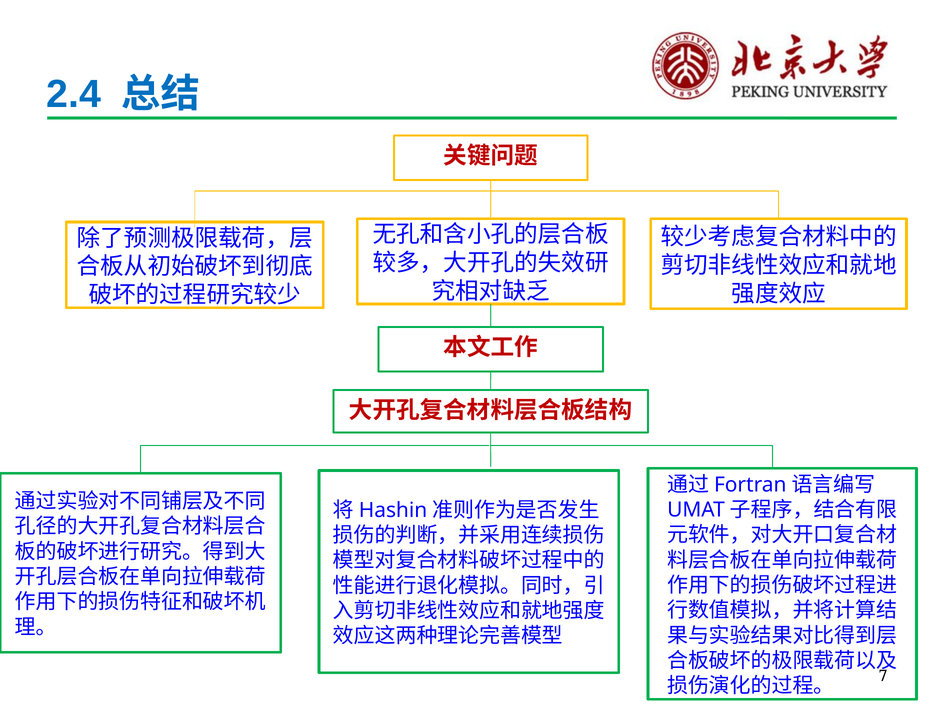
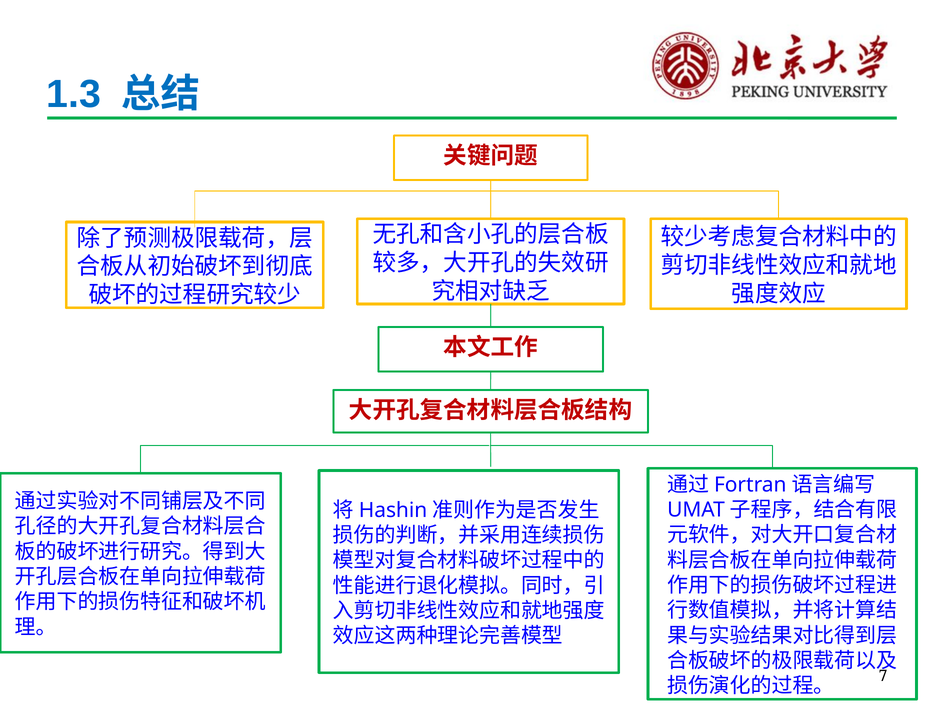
2.4: 2.4 -> 1.3 (74, 94)
